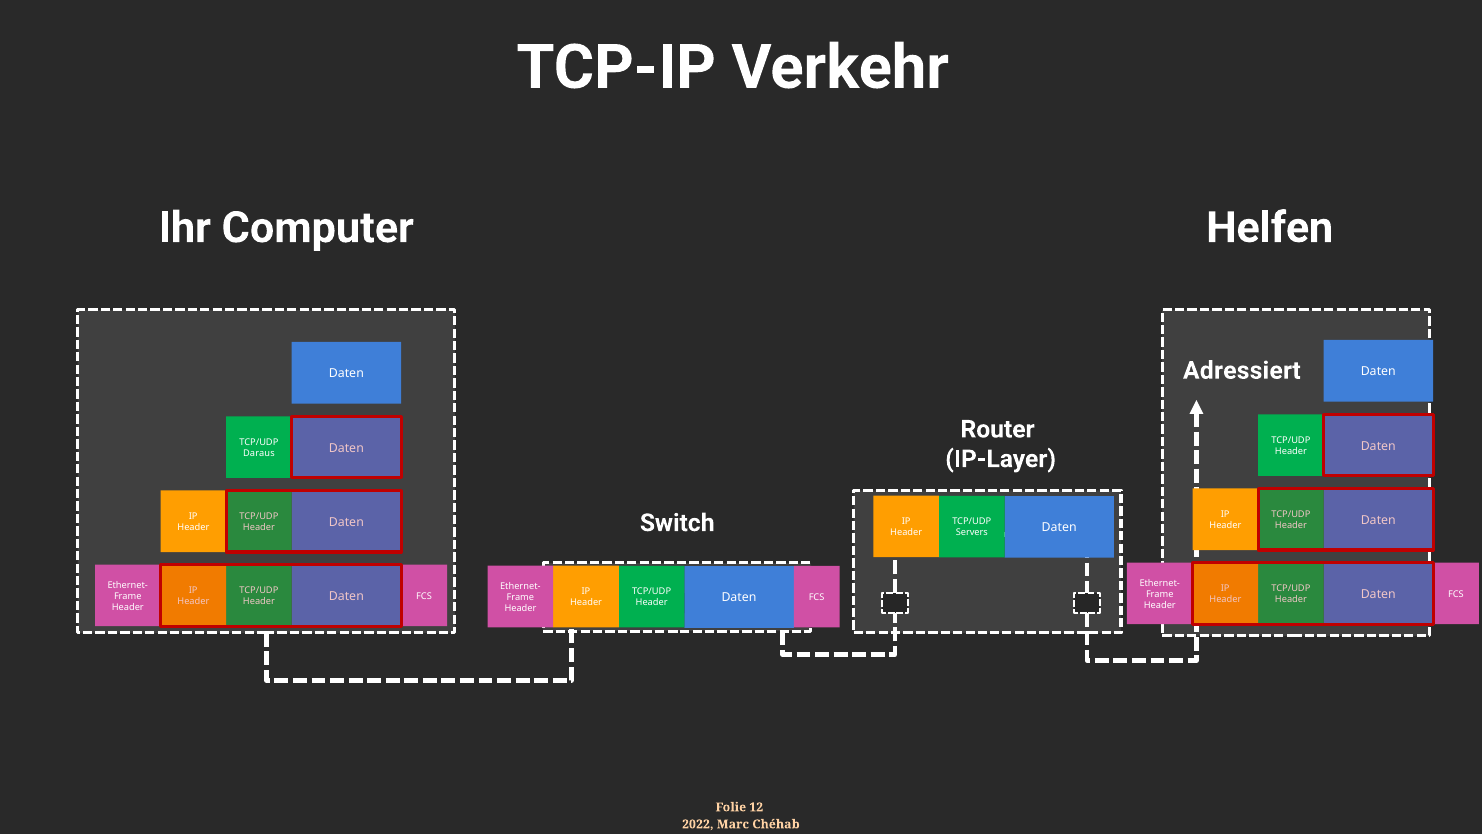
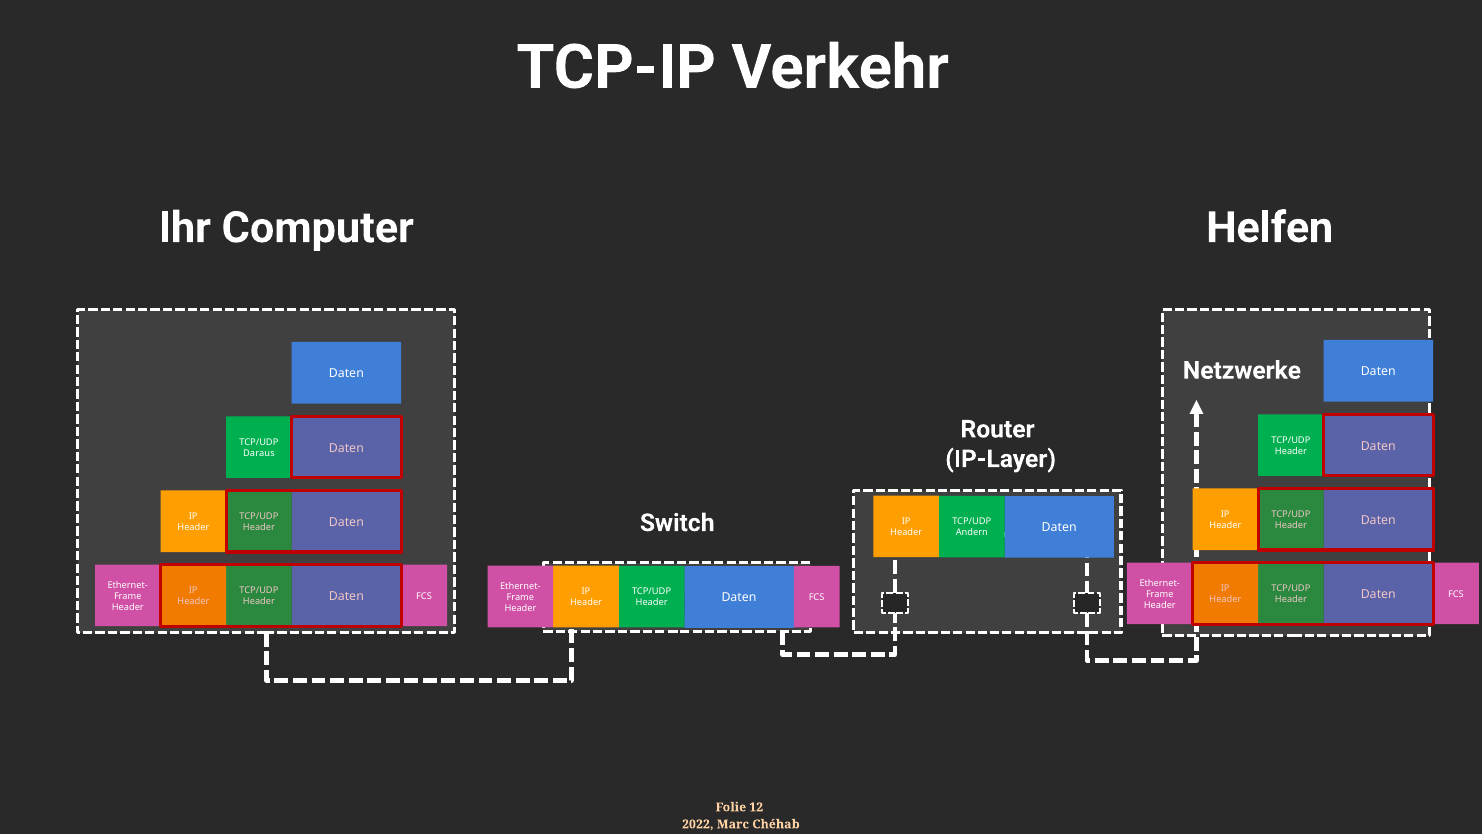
Adressiert: Adressiert -> Netzwerke (1242, 370)
Servers: Servers -> Andern (972, 533)
